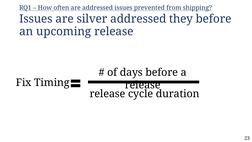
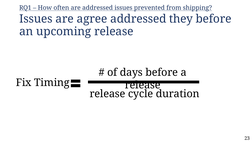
silver: silver -> agree (92, 19)
